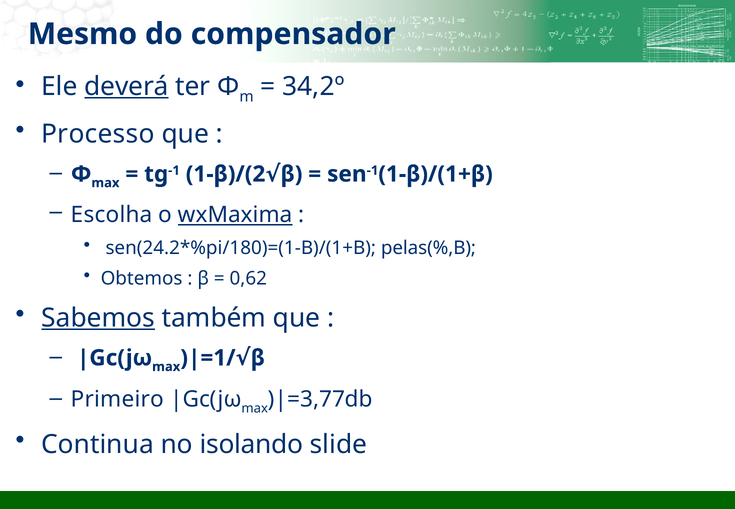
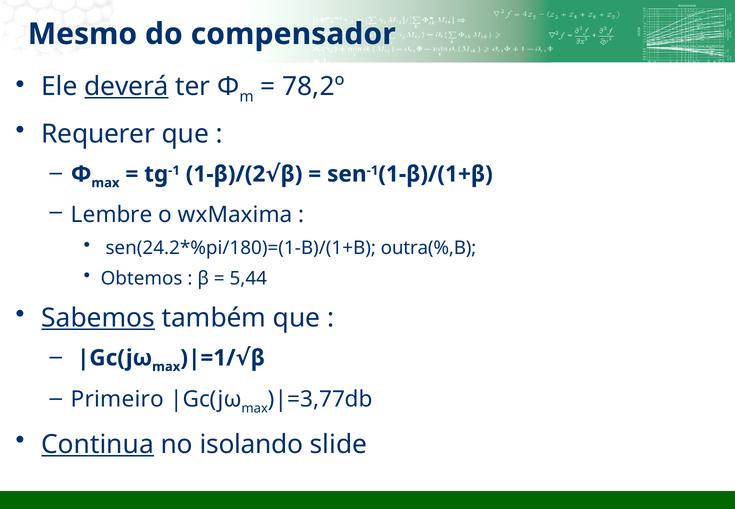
34,2º: 34,2º -> 78,2º (313, 87)
Processo: Processo -> Requerer (98, 134)
Escolha: Escolha -> Lembre (112, 215)
wxMaxima underline: present -> none (235, 215)
pelas(%,B: pelas(%,B -> outra(%,B (429, 248)
0,62: 0,62 -> 5,44 (248, 279)
Continua underline: none -> present (98, 444)
